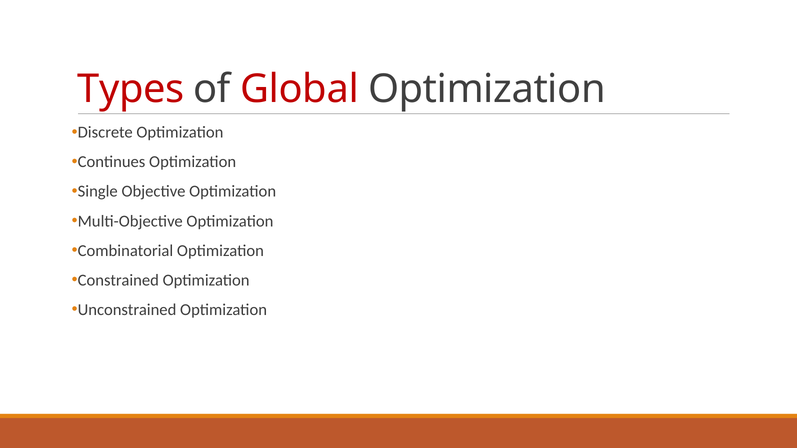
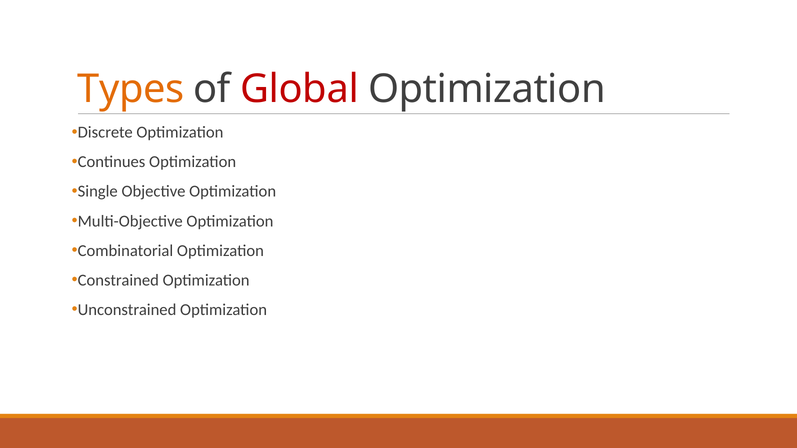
Types colour: red -> orange (131, 89)
